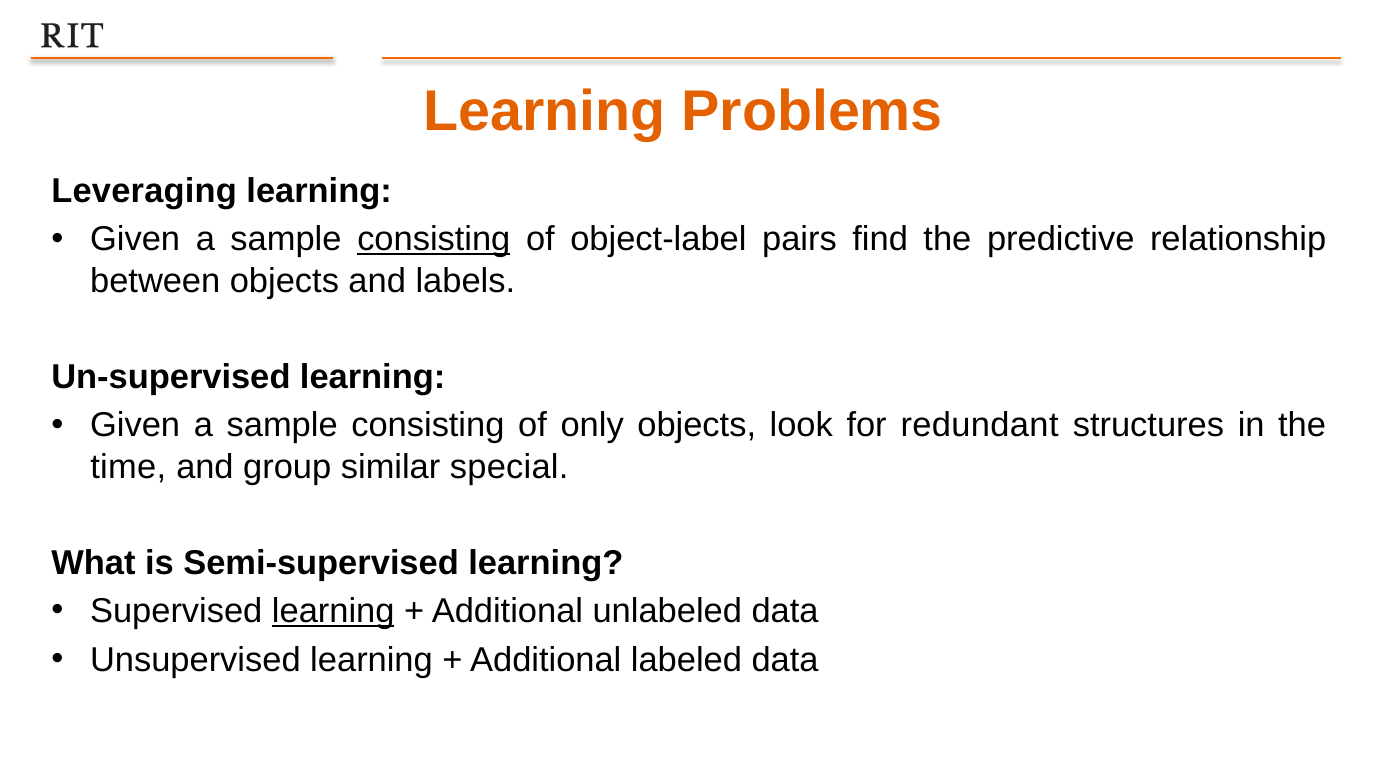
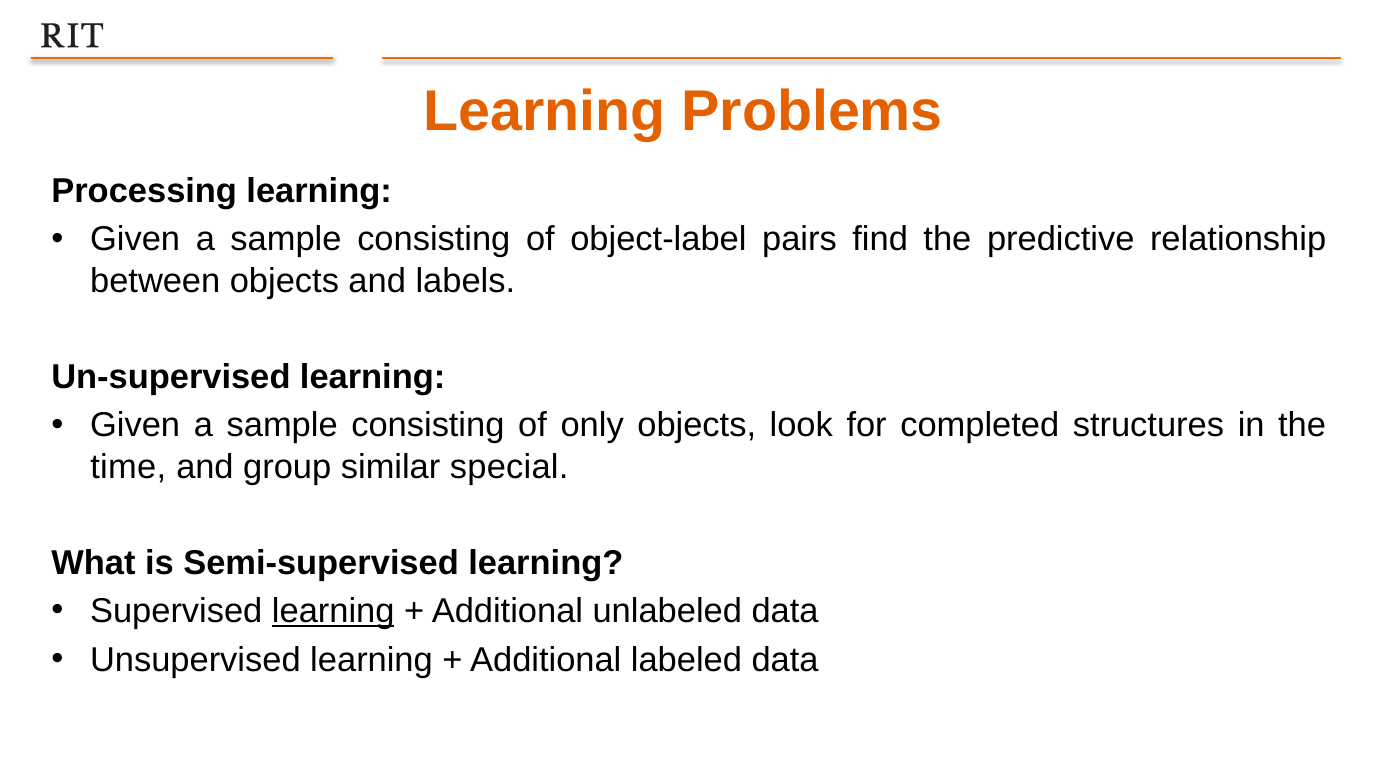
Leveraging: Leveraging -> Processing (144, 191)
consisting underline: present -> none (434, 240)
redundant: redundant -> completed (980, 426)
